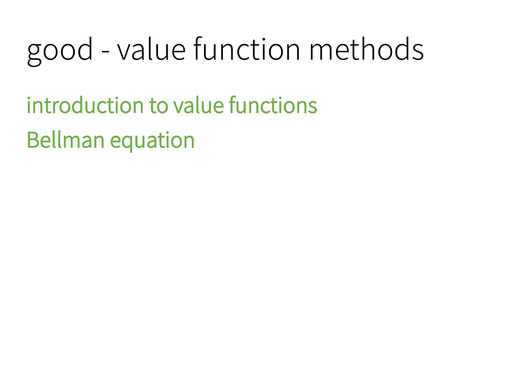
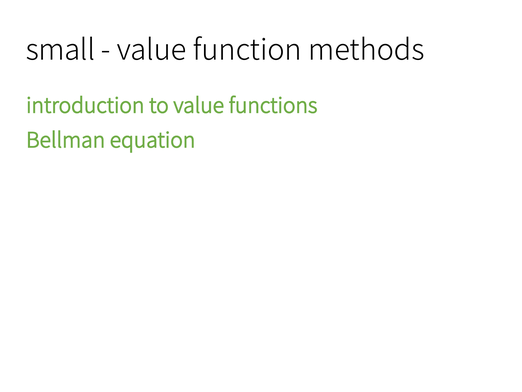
good: good -> small (60, 50)
